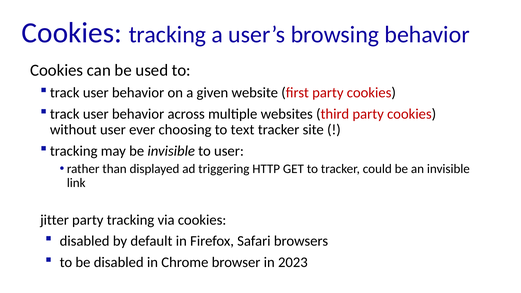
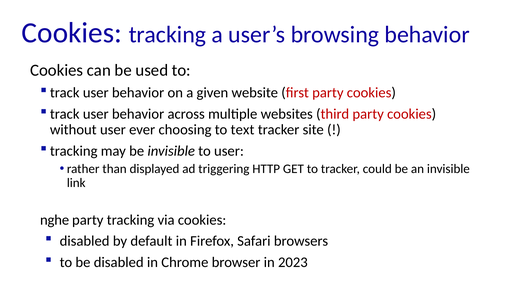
jitter: jitter -> nghe (55, 220)
